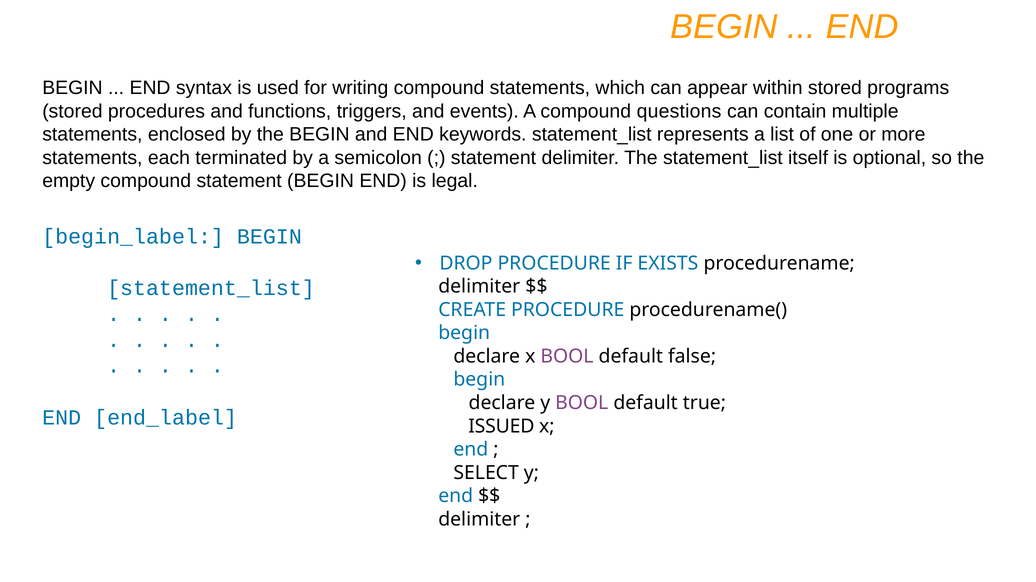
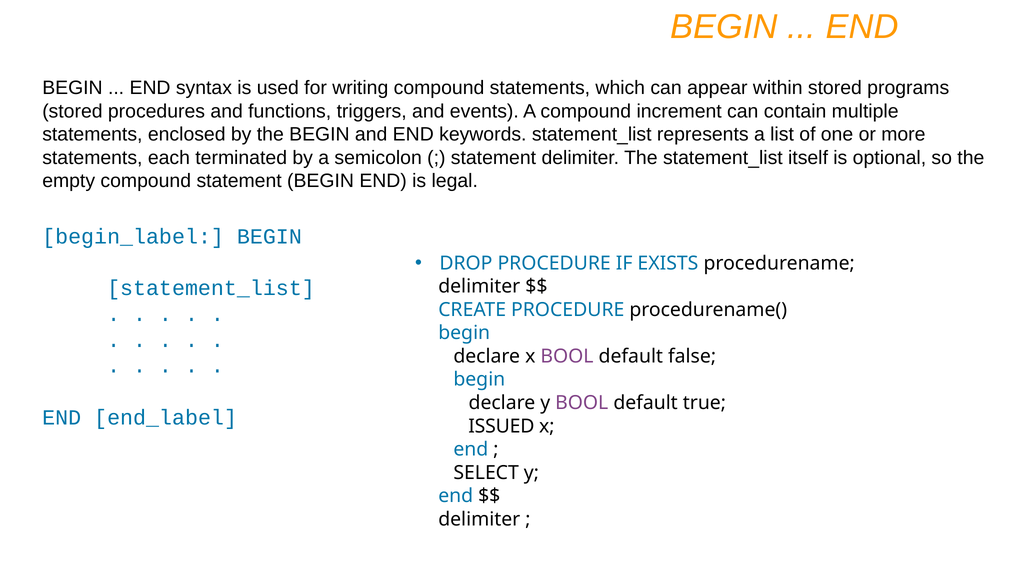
questions: questions -> increment (679, 111)
